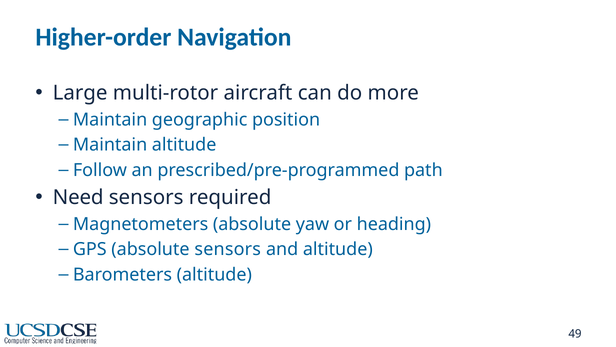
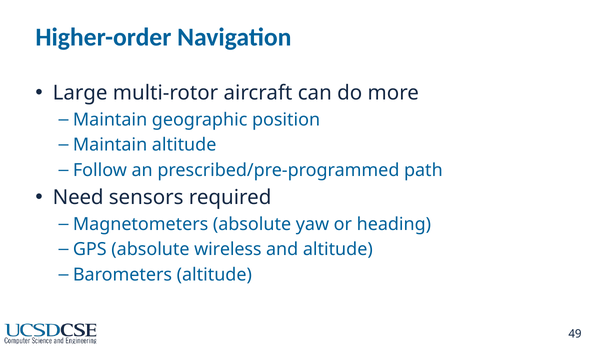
absolute sensors: sensors -> wireless (228, 249)
